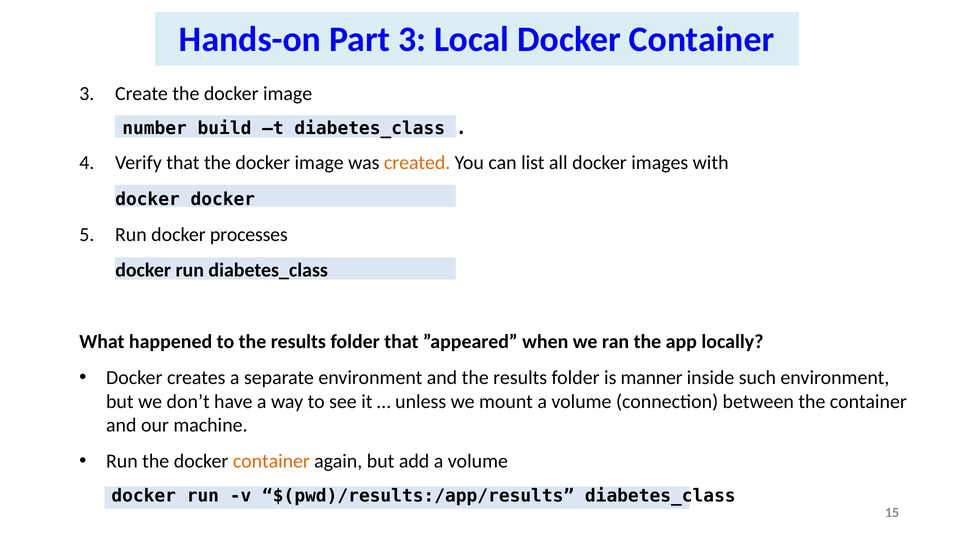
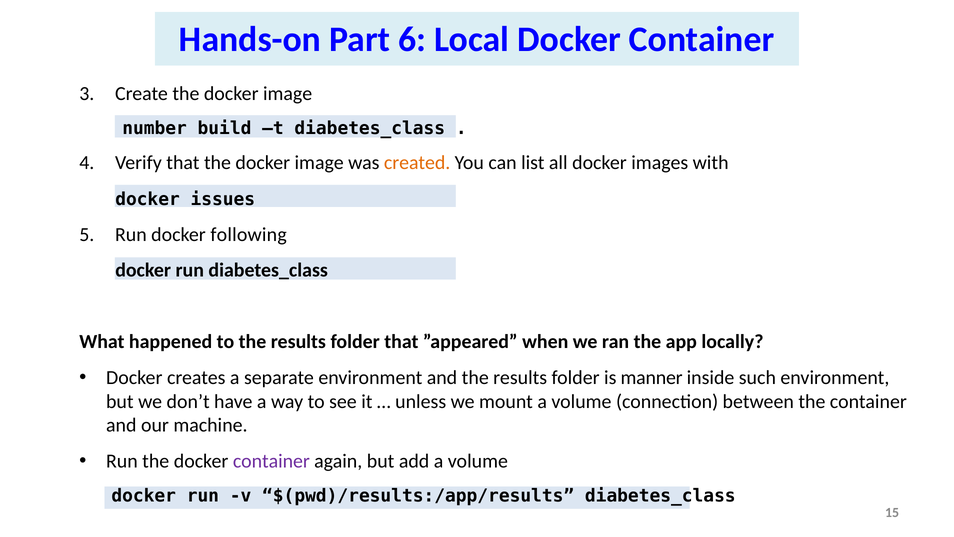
Part 3: 3 -> 6 (412, 39)
docker docker: docker -> issues (223, 199)
processes: processes -> following (249, 234)
container colour: orange -> purple (271, 461)
